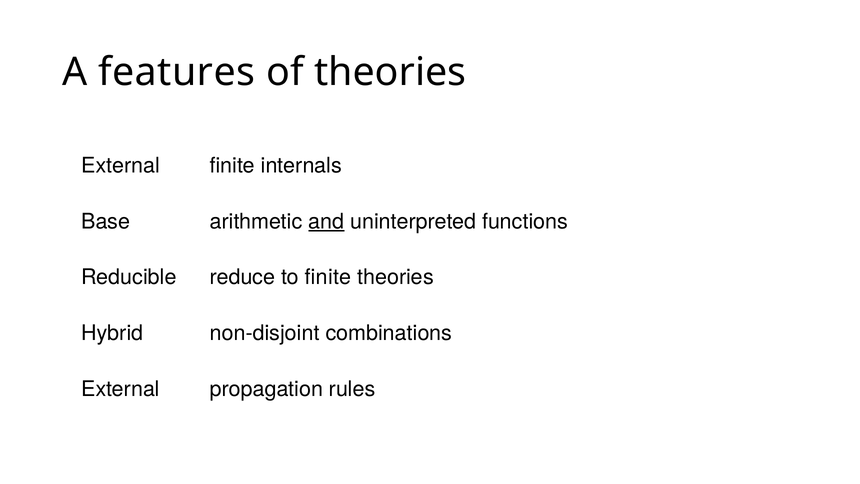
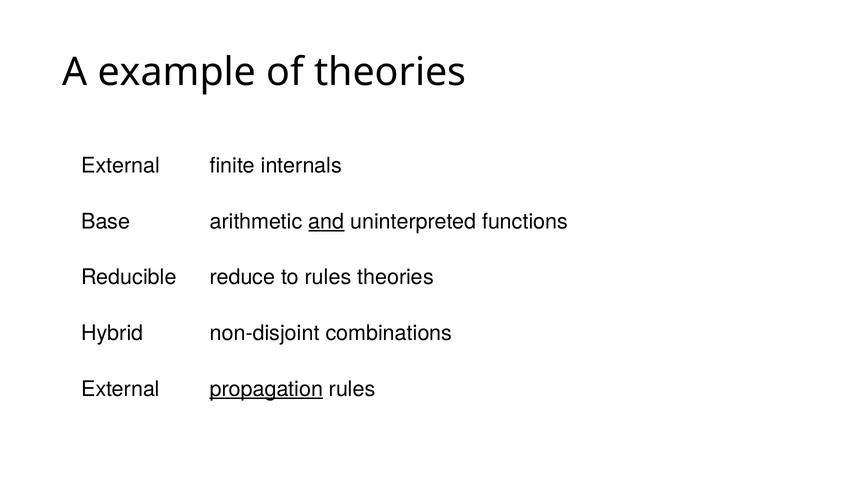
features: features -> example (177, 72)
to finite: finite -> rules (328, 277)
propagation underline: none -> present (266, 389)
